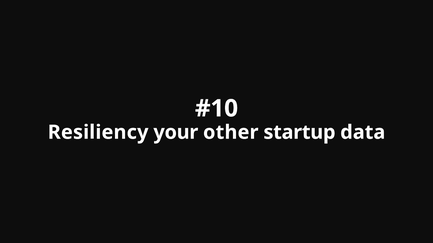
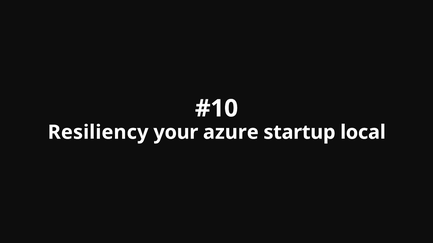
other: other -> azure (231, 133)
data: data -> local (363, 133)
